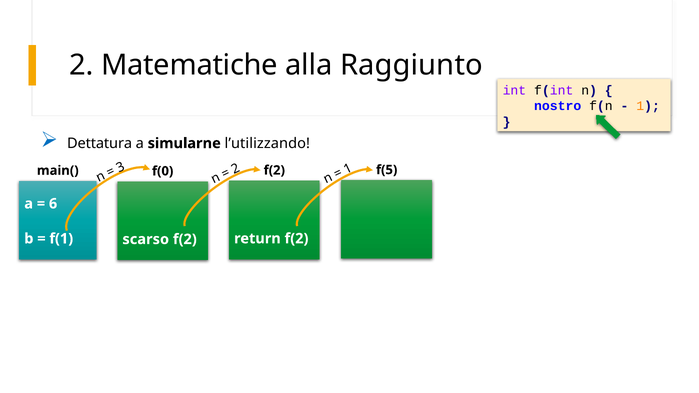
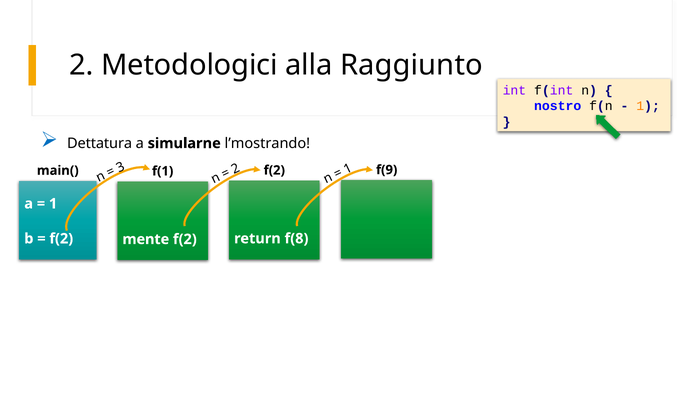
Matematiche: Matematiche -> Metodologici (189, 65)
l’utilizzando: l’utilizzando -> l’mostrando (267, 143)
f(5: f(5 -> f(9 (387, 170)
f(0: f(0 -> f(1 (163, 171)
6: 6 -> 1 (53, 204)
return f(2: f(2 -> f(8 (297, 239)
f(1: f(1 -> f(2 (61, 239)
scarso: scarso -> mente (146, 239)
